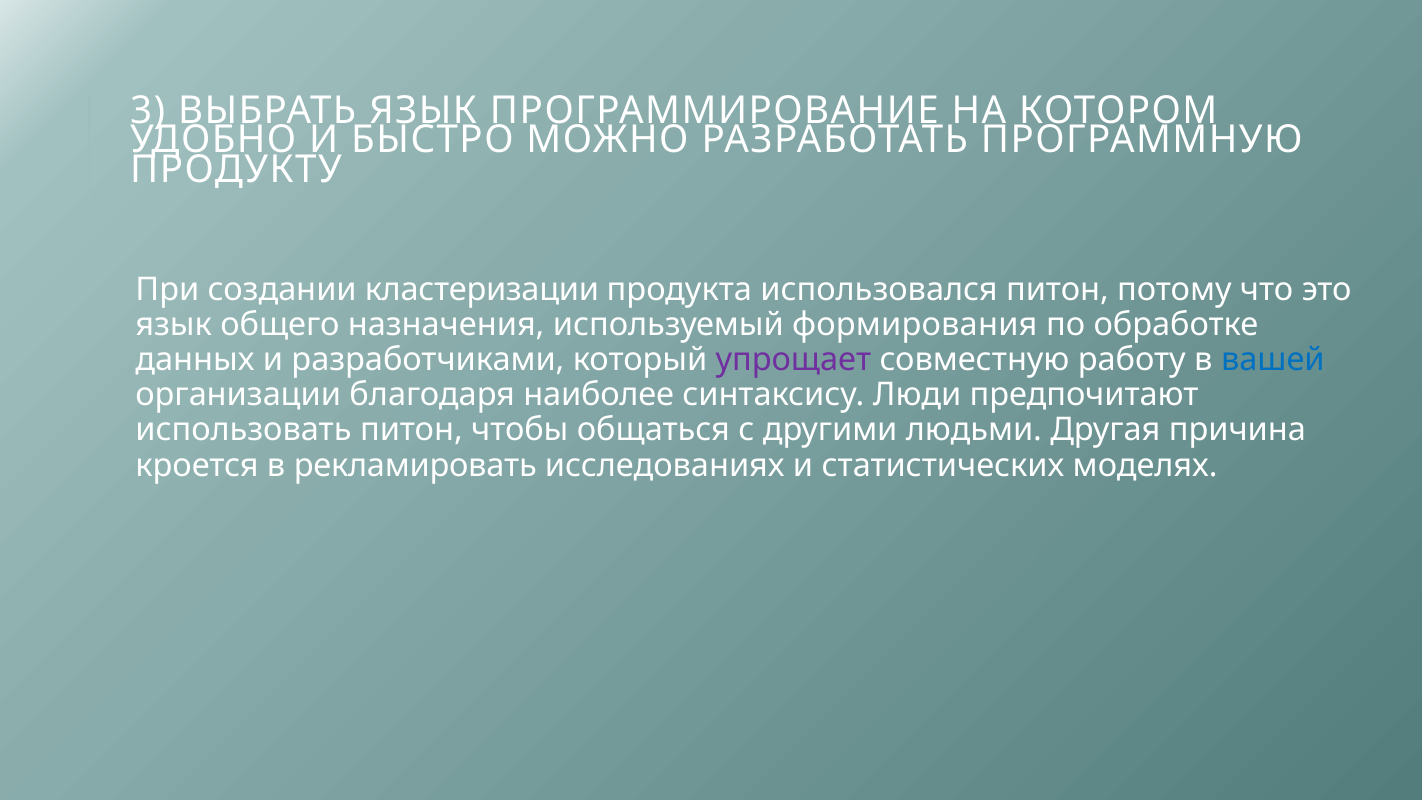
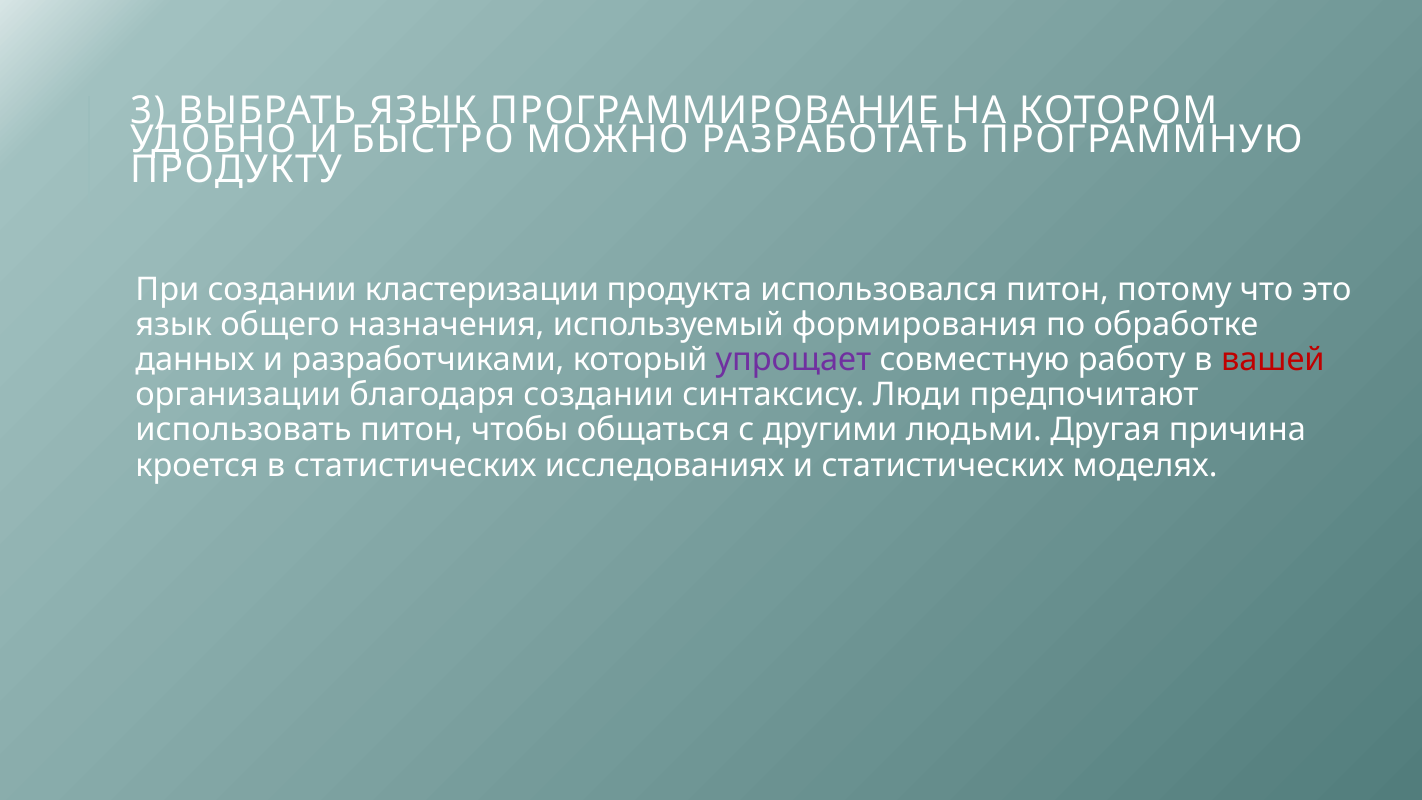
вашей colour: blue -> red (1273, 360)
благодаря наиболее: наиболее -> создании (599, 395)
в рекламировать: рекламировать -> статистических (415, 465)
